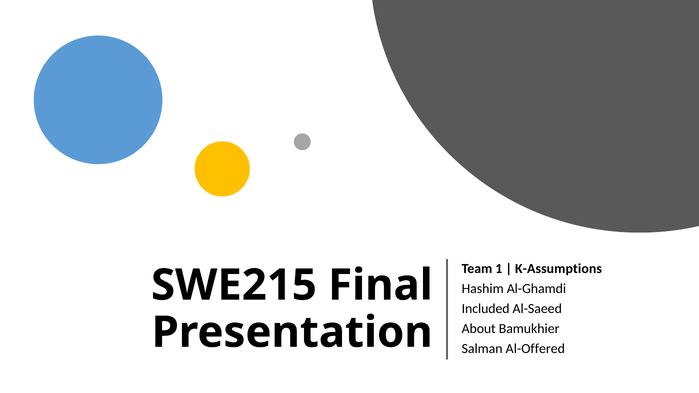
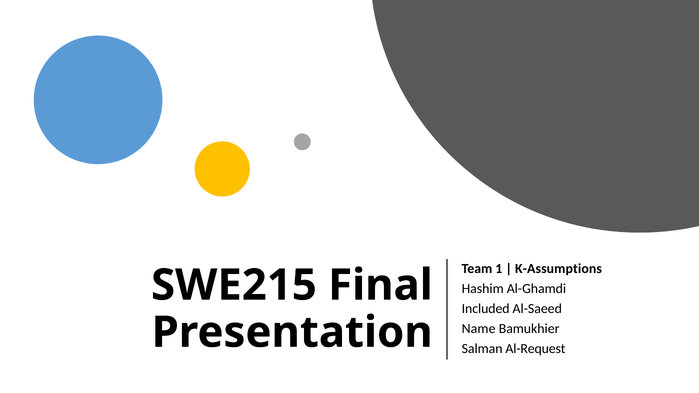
About: About -> Name (479, 329)
Al-Offered: Al-Offered -> Al-Request (535, 349)
